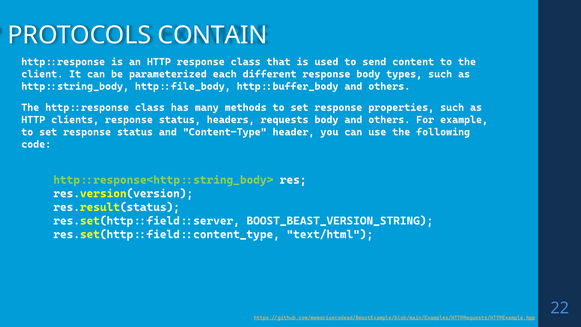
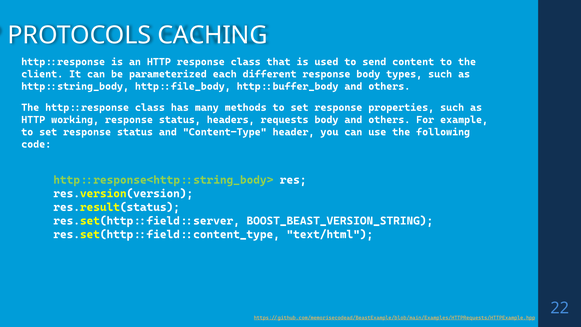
CONTAIN: CONTAIN -> CACHING (212, 35)
clients: clients -> working (75, 120)
